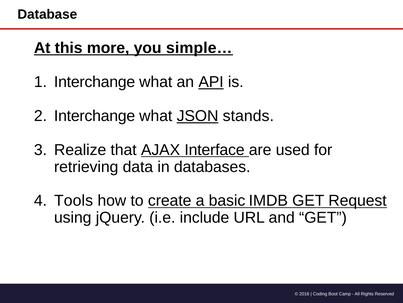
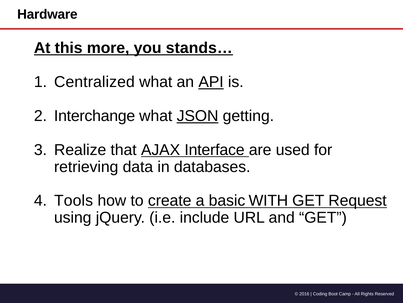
Database: Database -> Hardware (47, 14)
simple…: simple… -> stands… (199, 48)
Interchange: Interchange -> Centralized (94, 82)
stands: stands -> getting (248, 116)
IMDB: IMDB -> WITH (268, 200)
